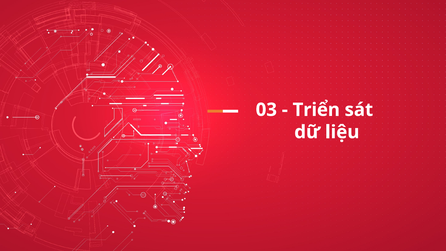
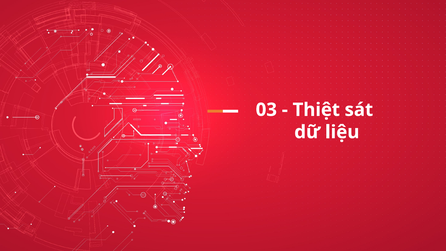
Triển: Triển -> Thiệt (316, 110)
